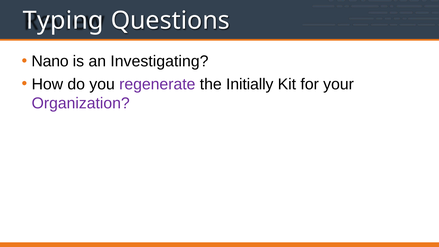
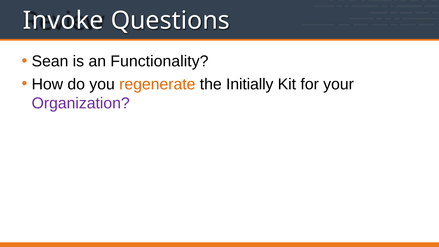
Typing: Typing -> Invoke (63, 21)
Nano: Nano -> Sean (50, 61)
Investigating: Investigating -> Functionality (159, 61)
regenerate colour: purple -> orange (157, 84)
